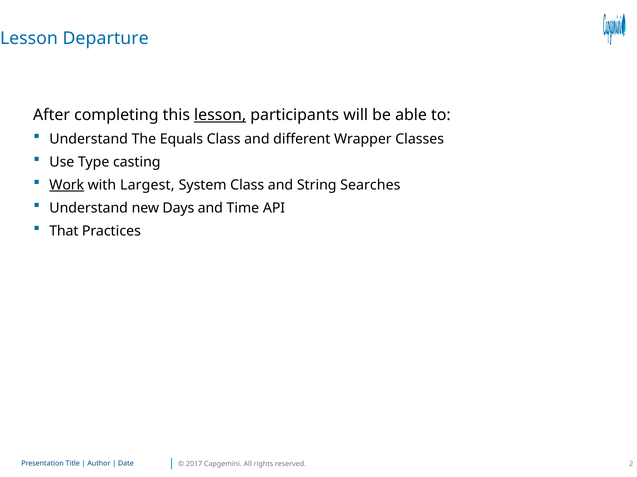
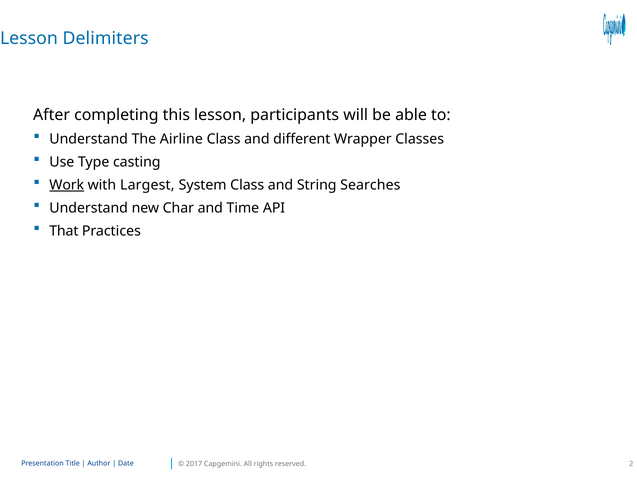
Departure: Departure -> Delimiters (106, 38)
lesson underline: present -> none (220, 115)
Equals: Equals -> Airline (181, 139)
Days: Days -> Char (178, 208)
